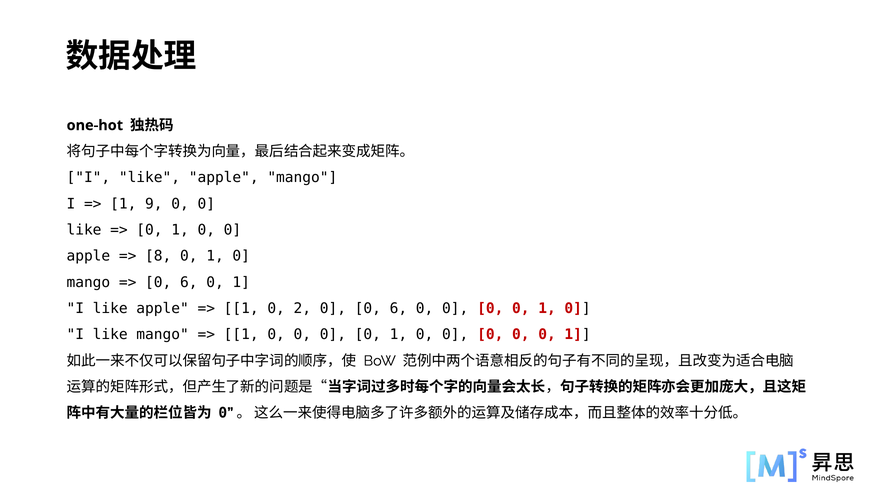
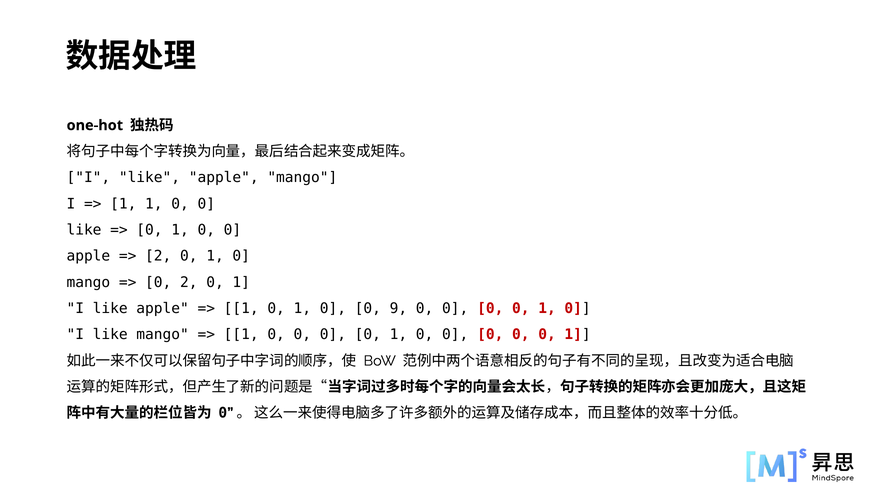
1 9: 9 -> 1 (154, 204)
8: 8 -> 2 (158, 256)
6: 6 -> 2 (189, 282)
1 0 2: 2 -> 1 (302, 308)
0 0 6: 6 -> 9 (398, 308)
